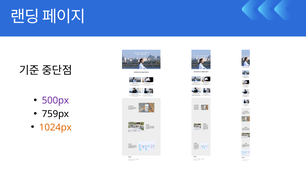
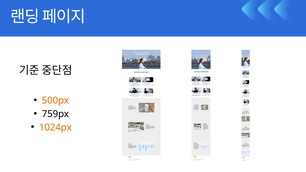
500px colour: purple -> orange (55, 101)
